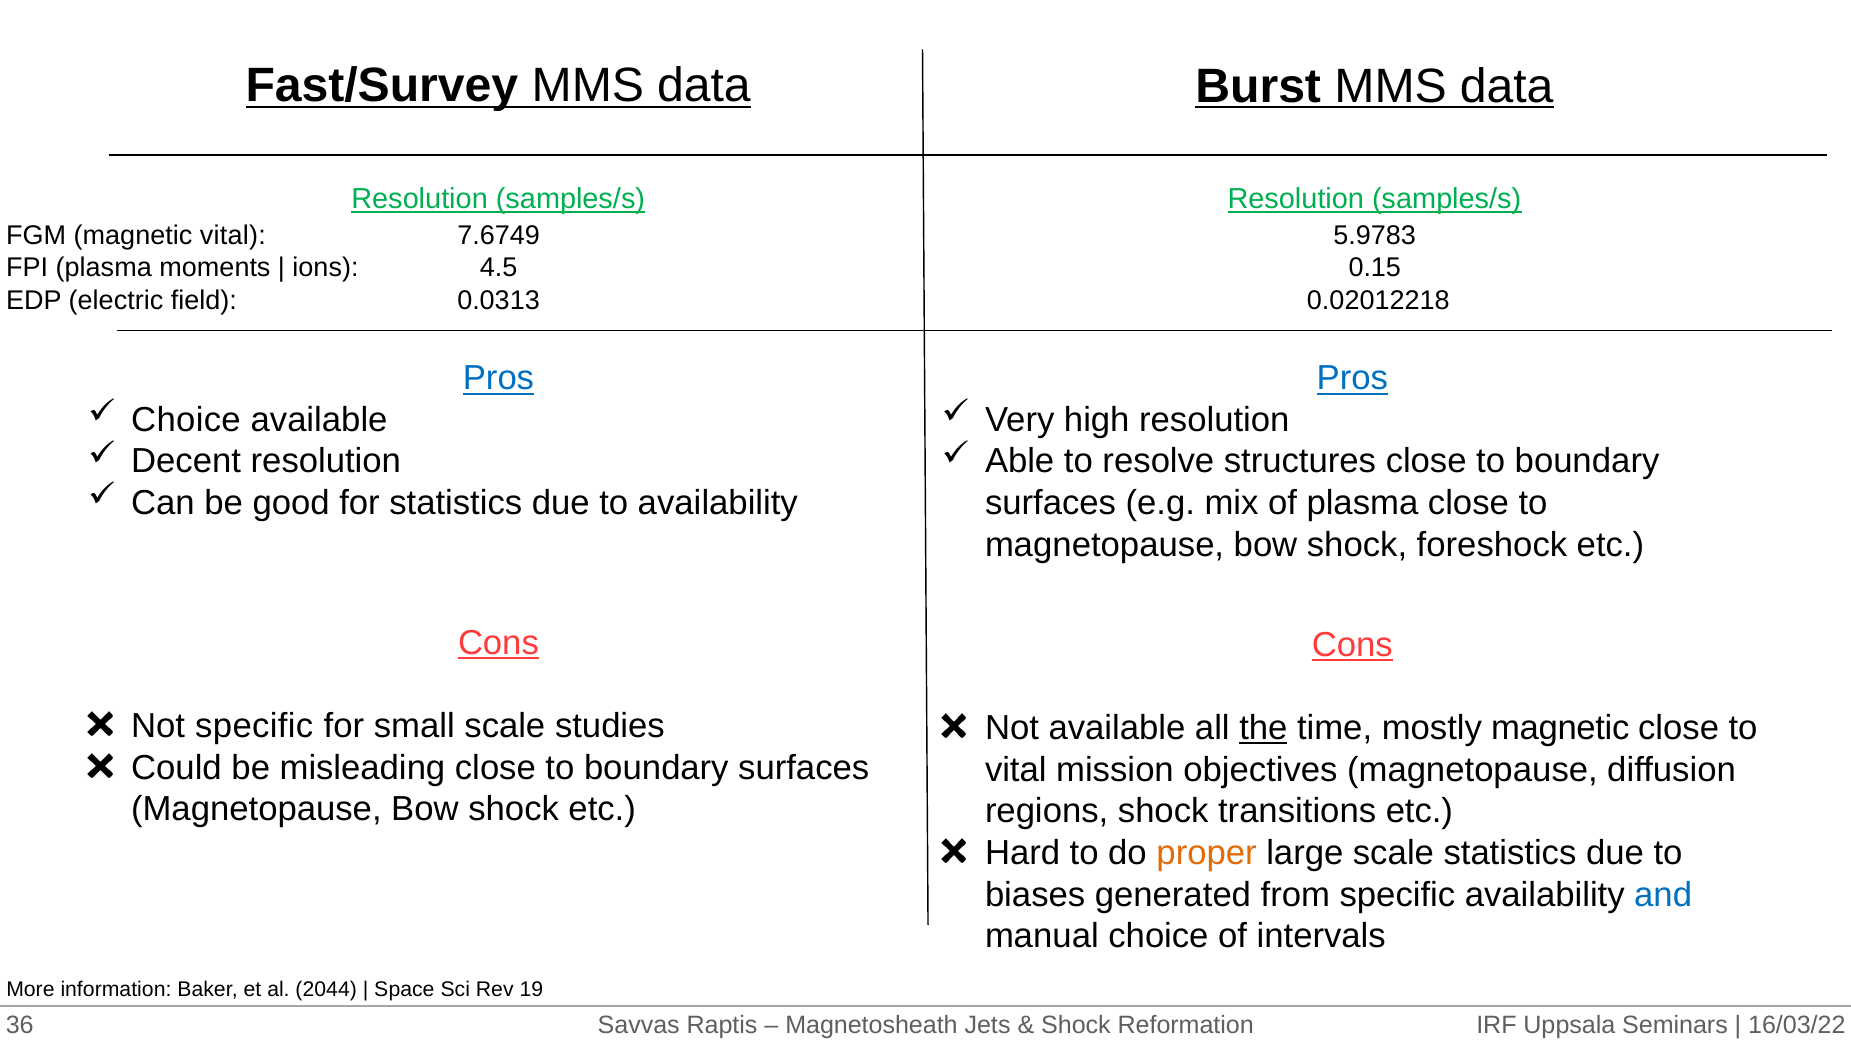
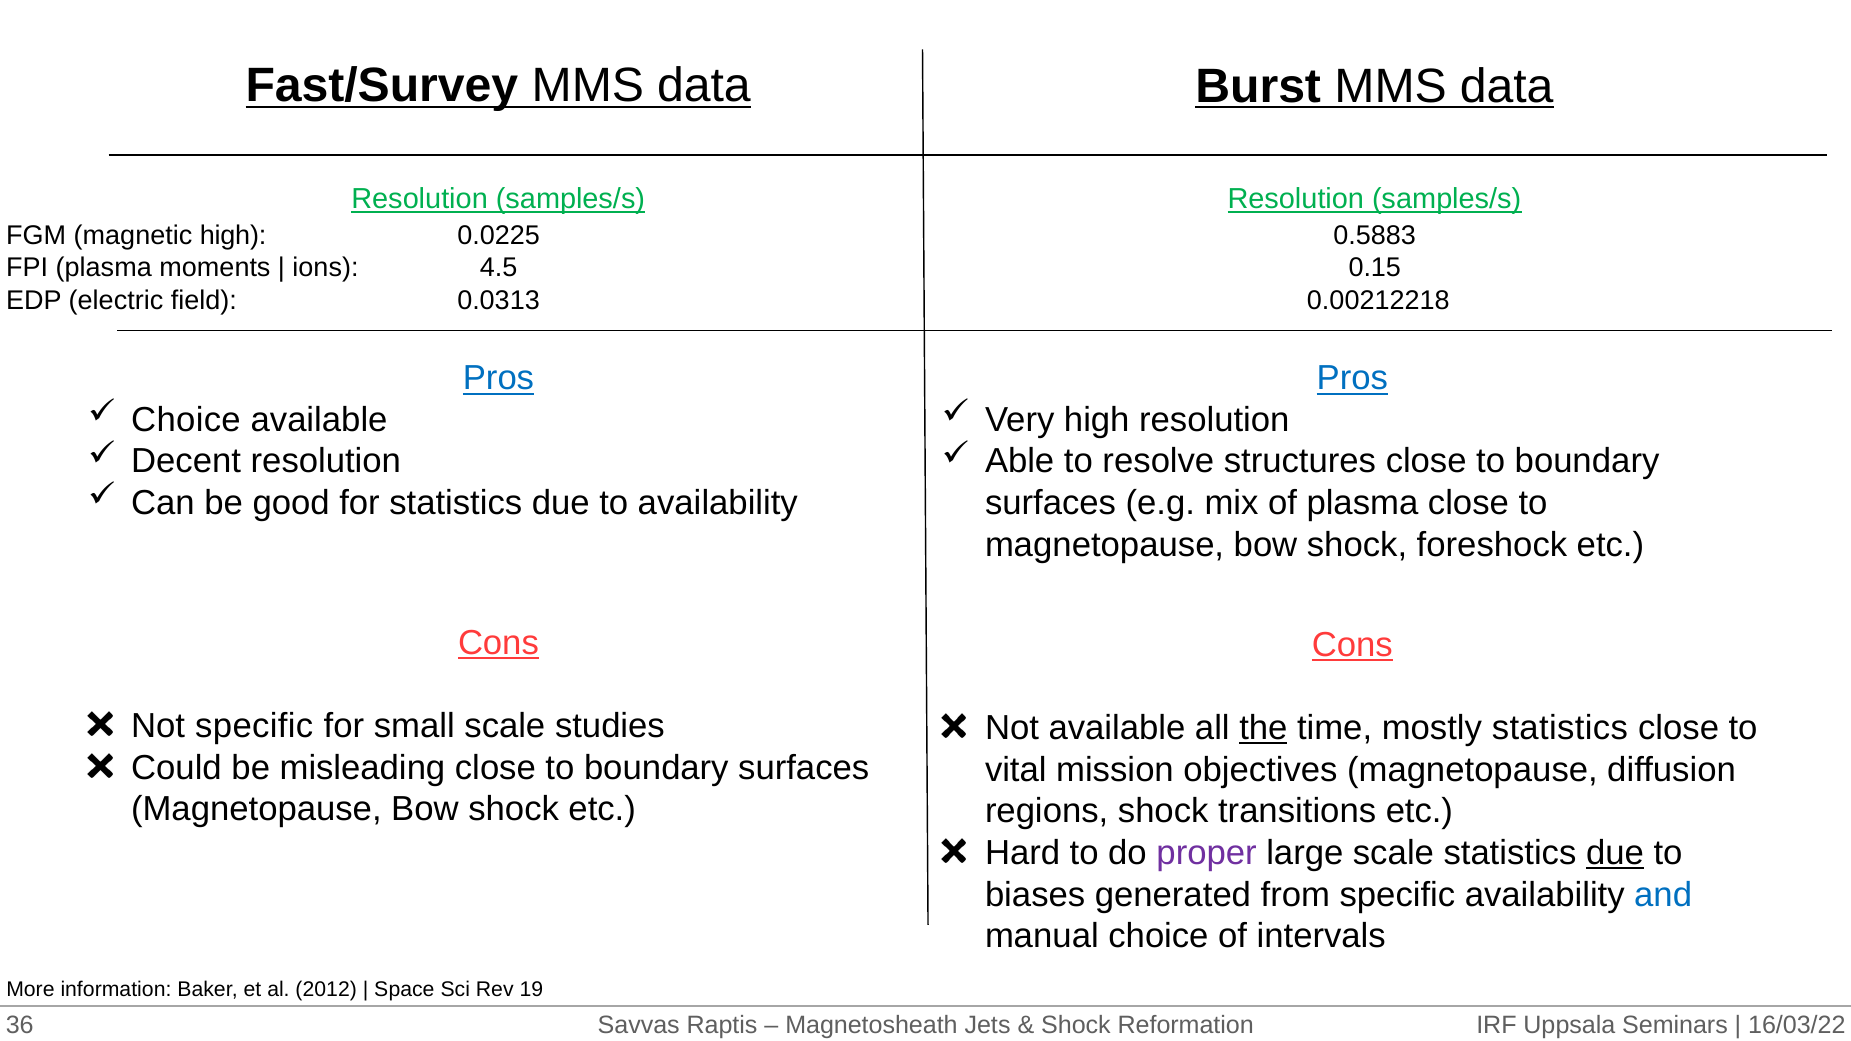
magnetic vital: vital -> high (233, 235)
7.6749: 7.6749 -> 0.0225 (499, 235)
5.9783: 5.9783 -> 0.5883 (1375, 235)
0.02012218: 0.02012218 -> 0.00212218 (1378, 300)
mostly magnetic: magnetic -> statistics (1560, 728)
proper colour: orange -> purple (1207, 853)
due underline: none -> present (1615, 853)
2044: 2044 -> 2012 (326, 990)
